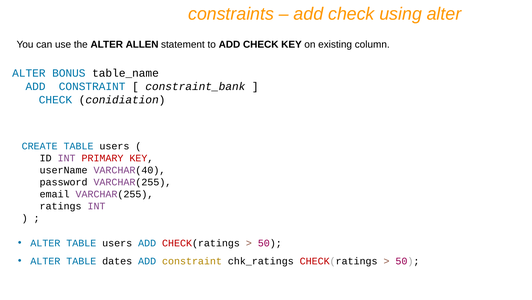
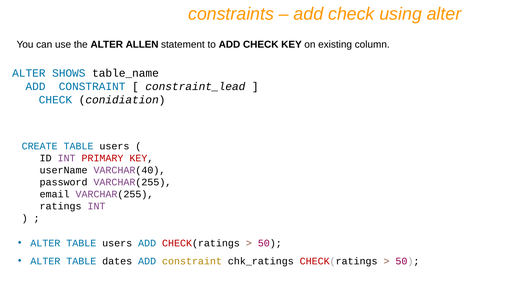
BONUS: BONUS -> SHOWS (69, 73)
constraint_bank: constraint_bank -> constraint_lead (195, 86)
